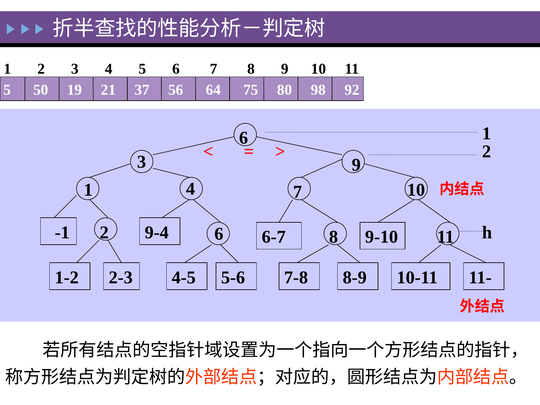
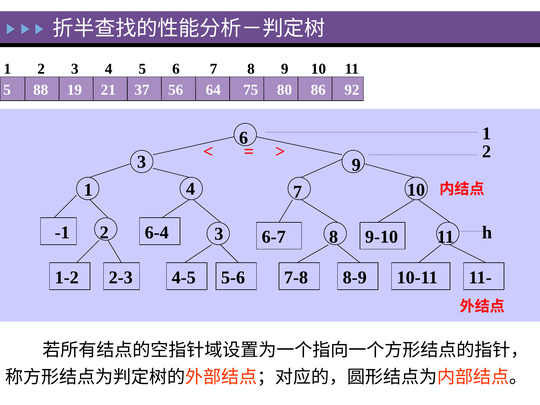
50: 50 -> 88 (41, 90)
98: 98 -> 86 (318, 90)
9-4: 9-4 -> 6-4 (157, 232)
6: 6 -> 3 (219, 234)
